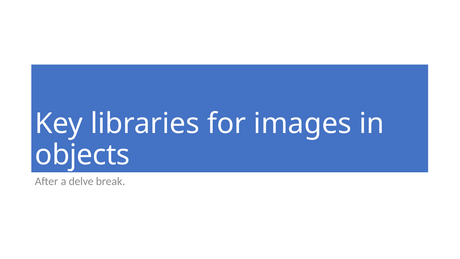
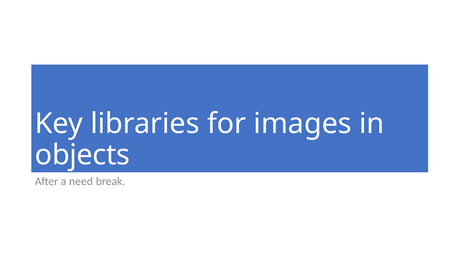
delve: delve -> need (81, 181)
